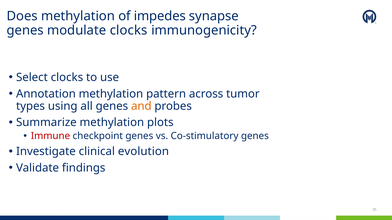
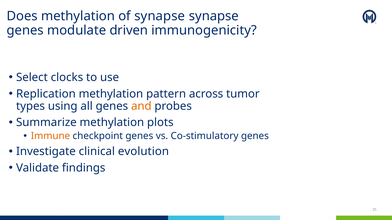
of impedes: impedes -> synapse (160, 16)
modulate clocks: clocks -> driven (129, 30)
Annotation: Annotation -> Replication (46, 94)
Immune colour: red -> orange (50, 136)
